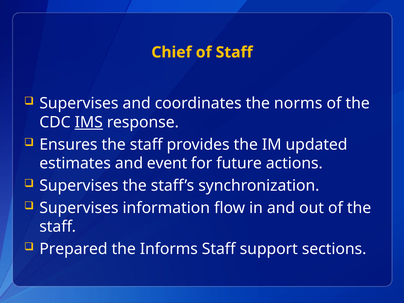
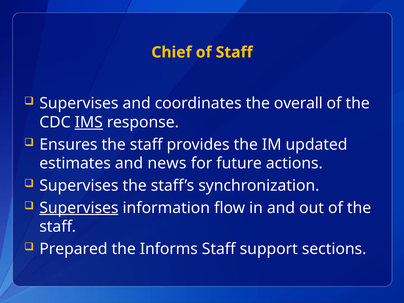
norms: norms -> overall (298, 103)
event: event -> news (167, 163)
Supervises underline: none -> present (79, 208)
